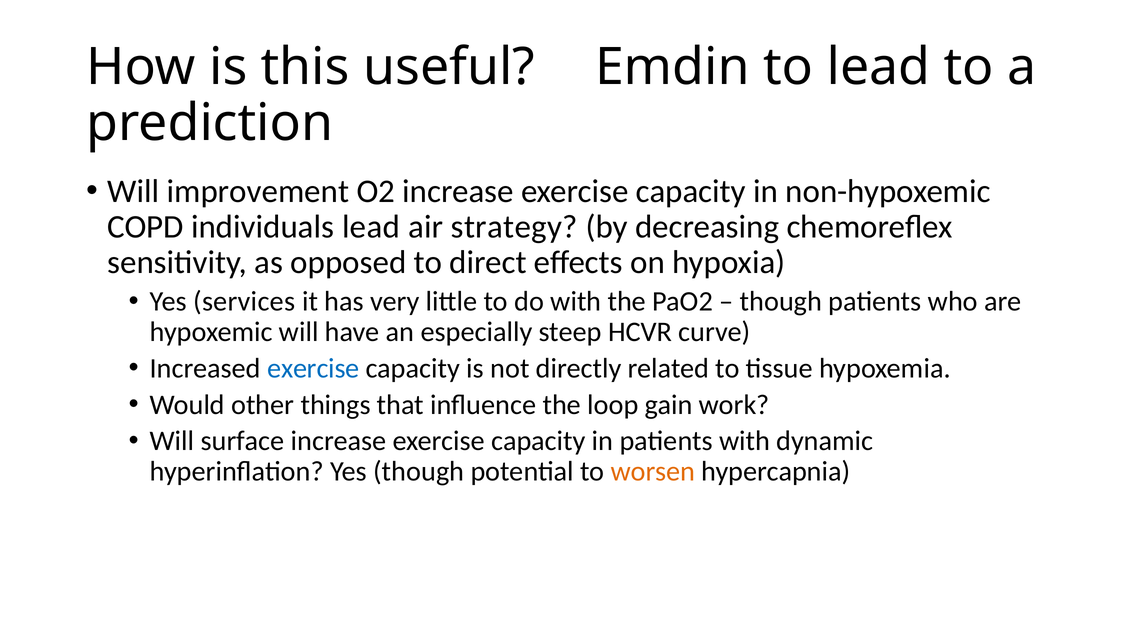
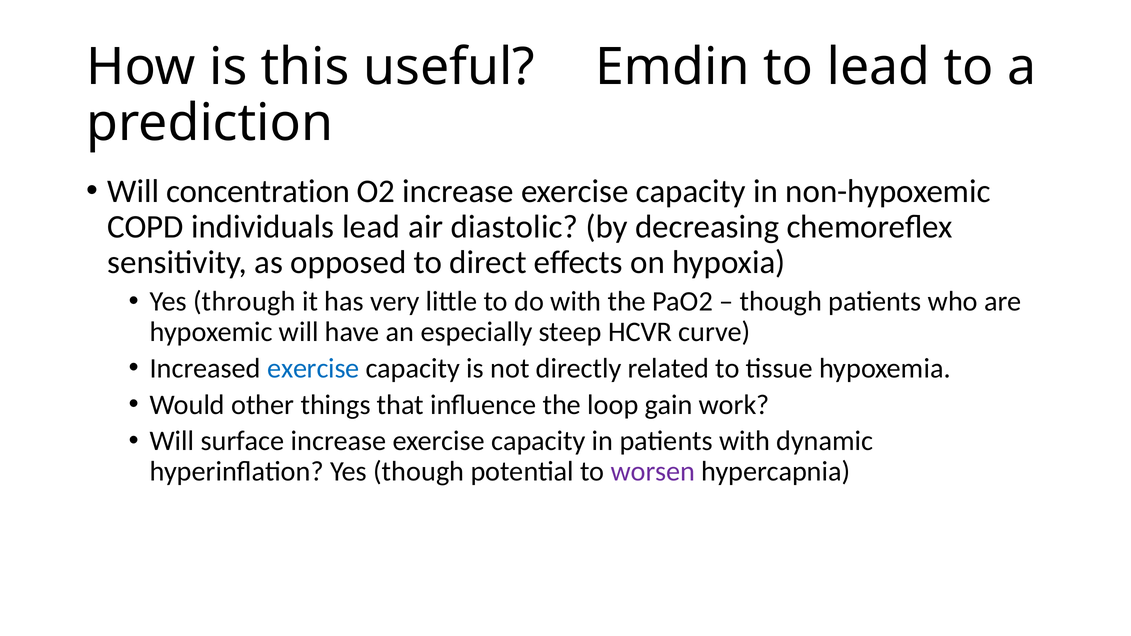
improvement: improvement -> concentration (258, 191)
strategy: strategy -> diastolic (514, 227)
services: services -> through (244, 301)
worsen colour: orange -> purple (653, 472)
